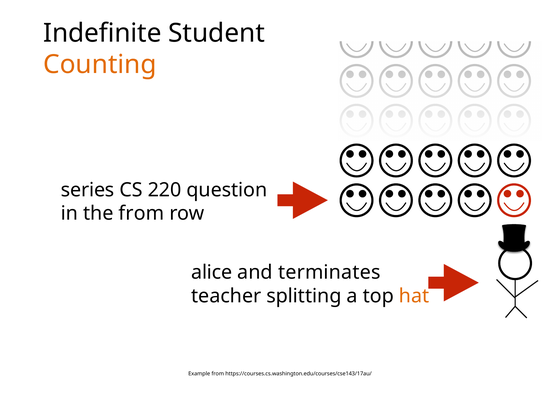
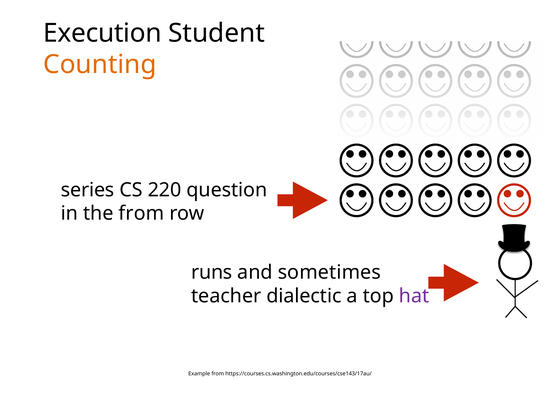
Indefinite: Indefinite -> Execution (102, 33)
alice: alice -> runs (212, 272)
terminates: terminates -> sometimes (329, 272)
splitting: splitting -> dialectic (304, 296)
hat colour: orange -> purple (414, 296)
